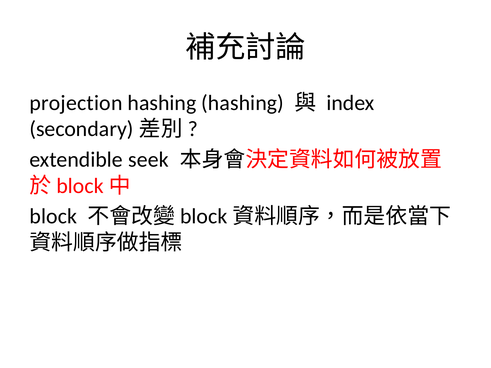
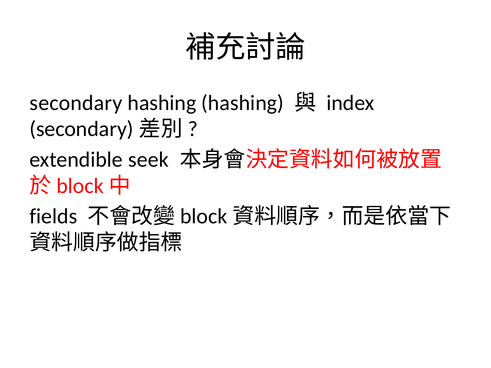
projection: projection -> secondary (76, 103)
block: block -> fields (53, 217)
